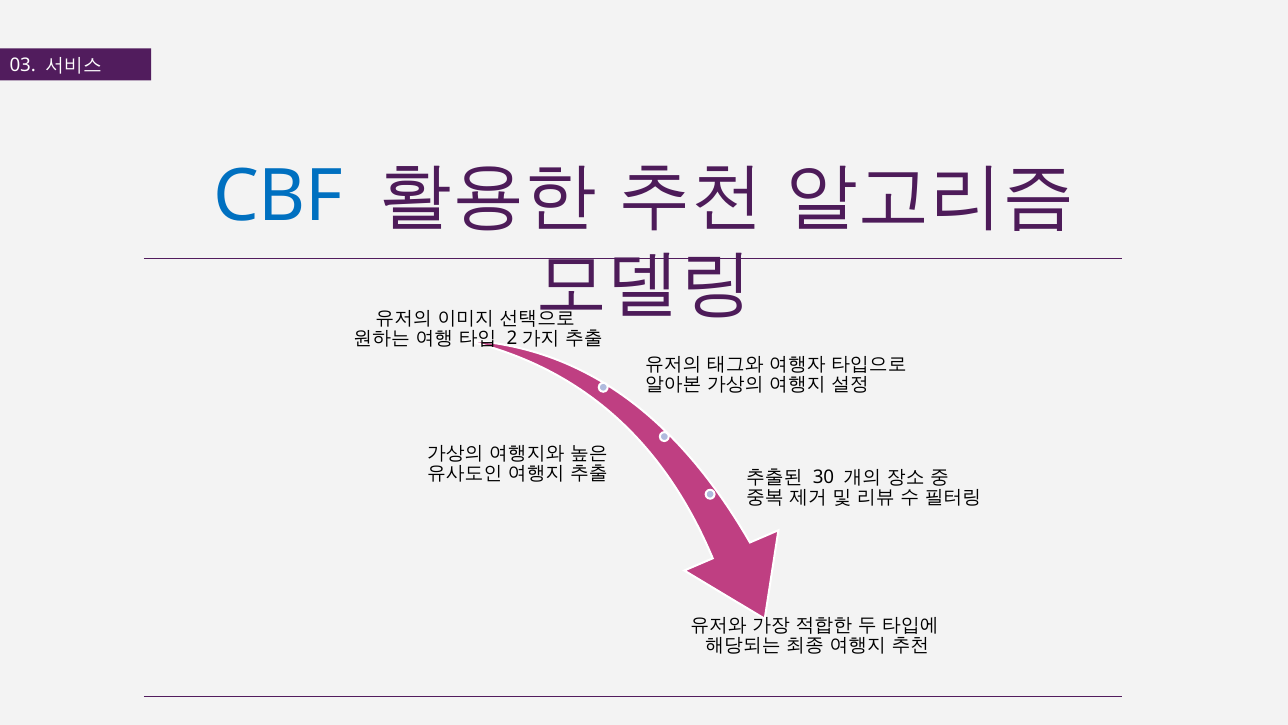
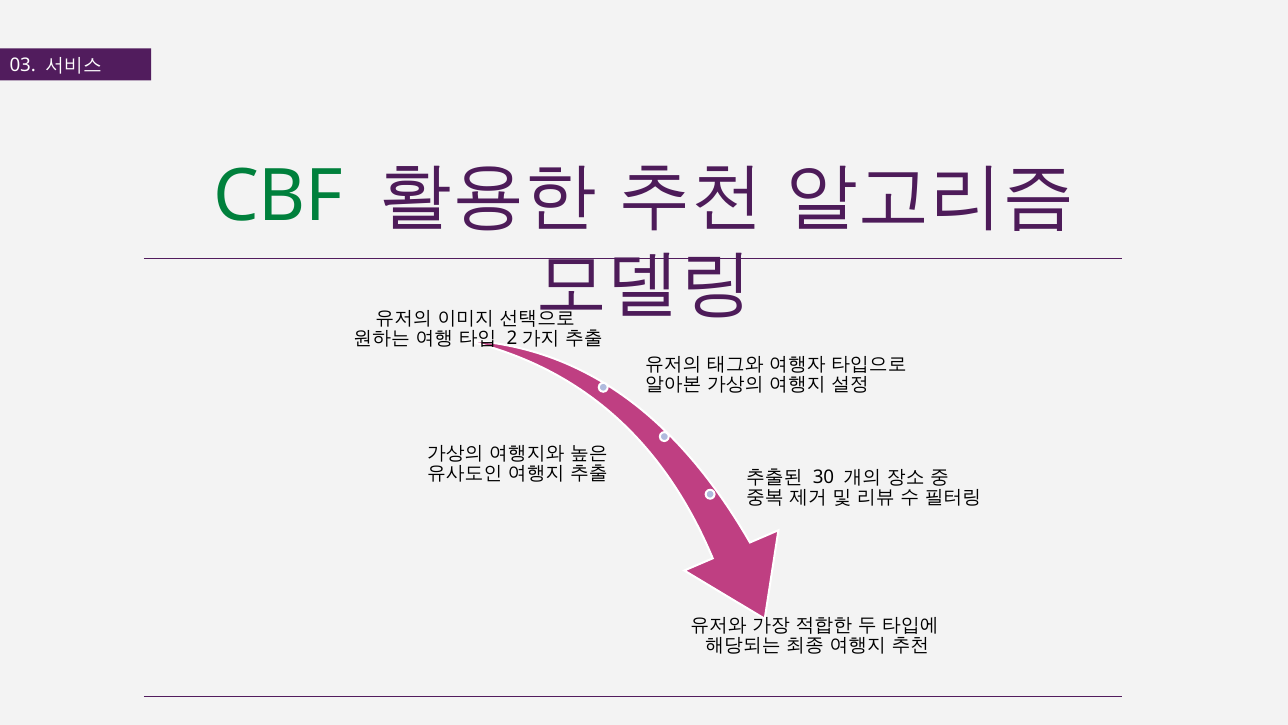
CBF colour: blue -> green (278, 197)
